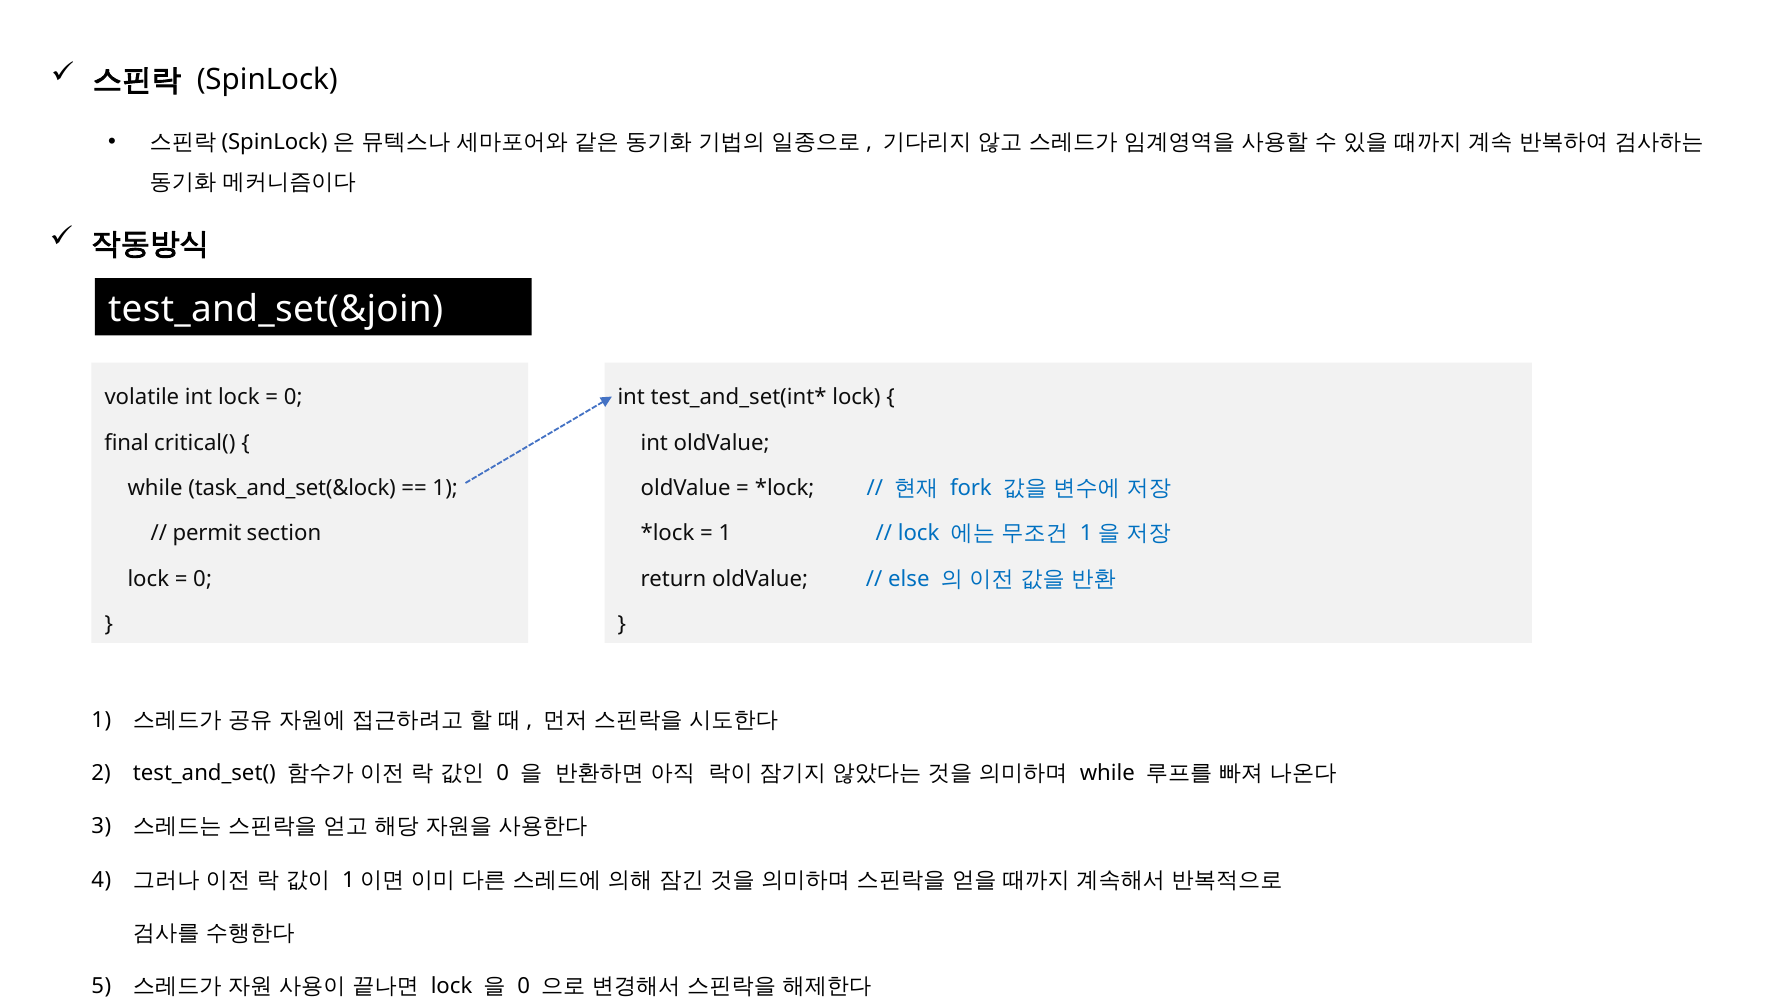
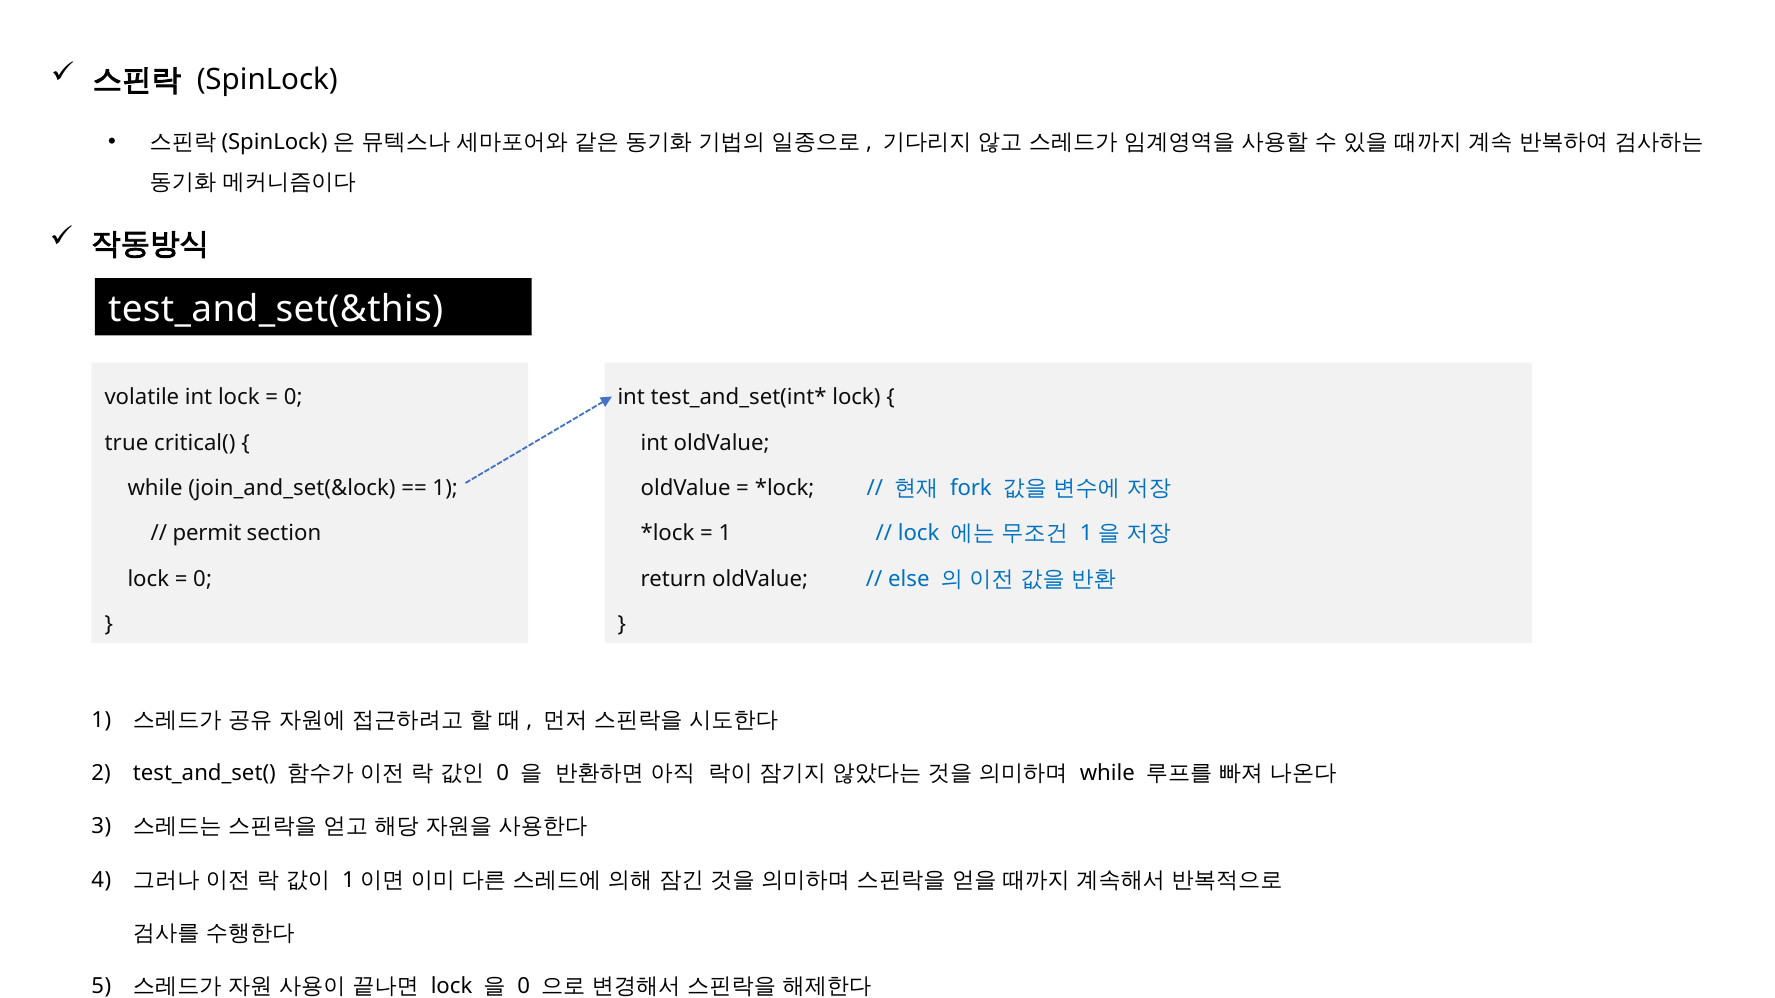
test_and_set(&join: test_and_set(&join -> test_and_set(&this (276, 309)
final: final -> true (126, 443)
task_and_set(&lock: task_and_set(&lock -> join_and_set(&lock (292, 488)
